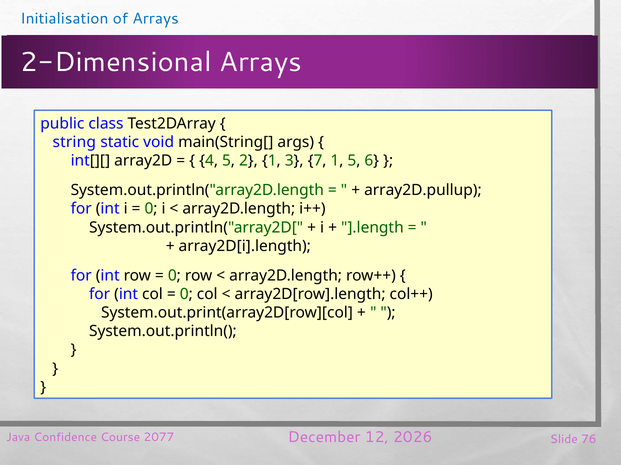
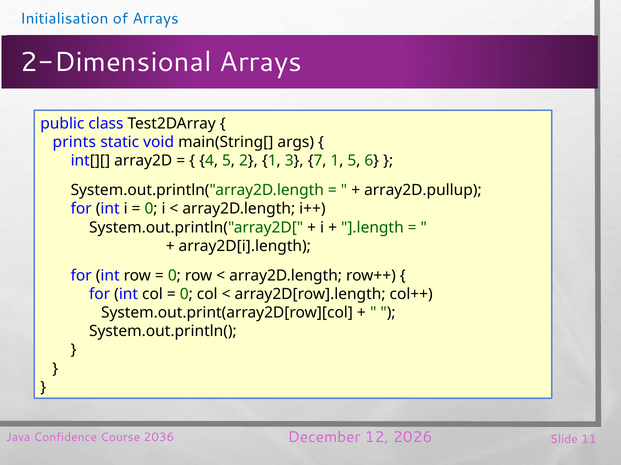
string: string -> prints (74, 142)
2077: 2077 -> 2036 (159, 438)
76: 76 -> 11 (589, 440)
